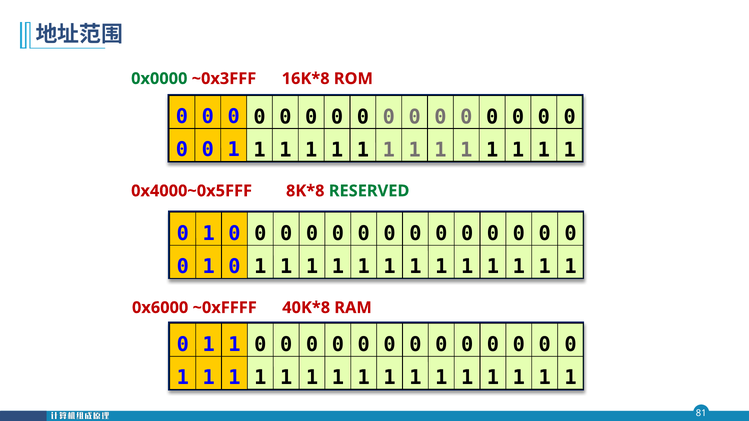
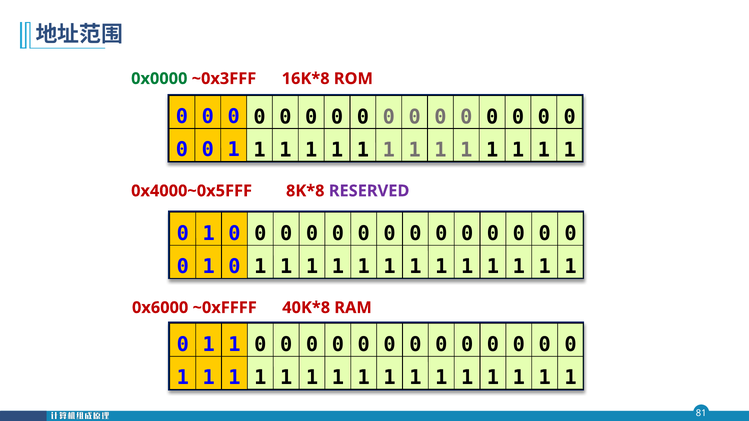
RESERVED colour: green -> purple (369, 191)
